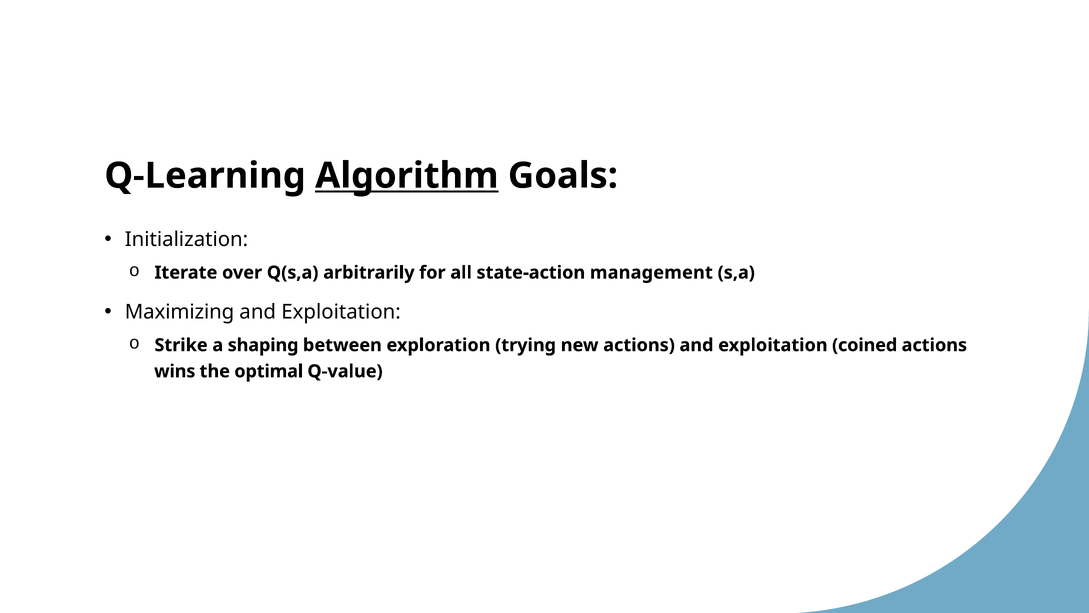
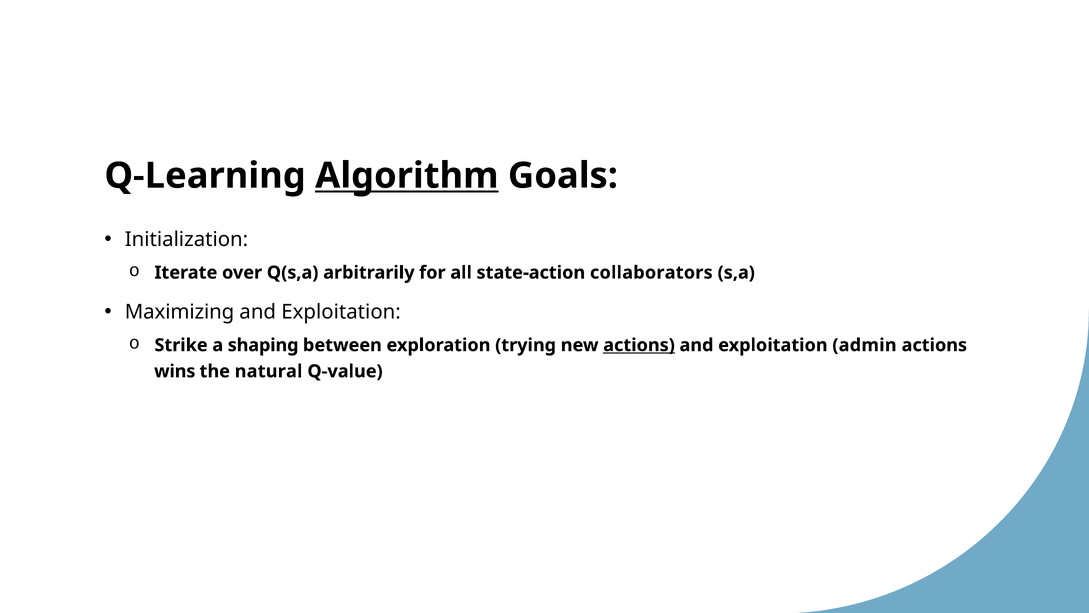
management: management -> collaborators (651, 272)
actions underline: none -> present (639, 345)
coined: coined -> admin (864, 345)
optimal: optimal -> natural (269, 371)
